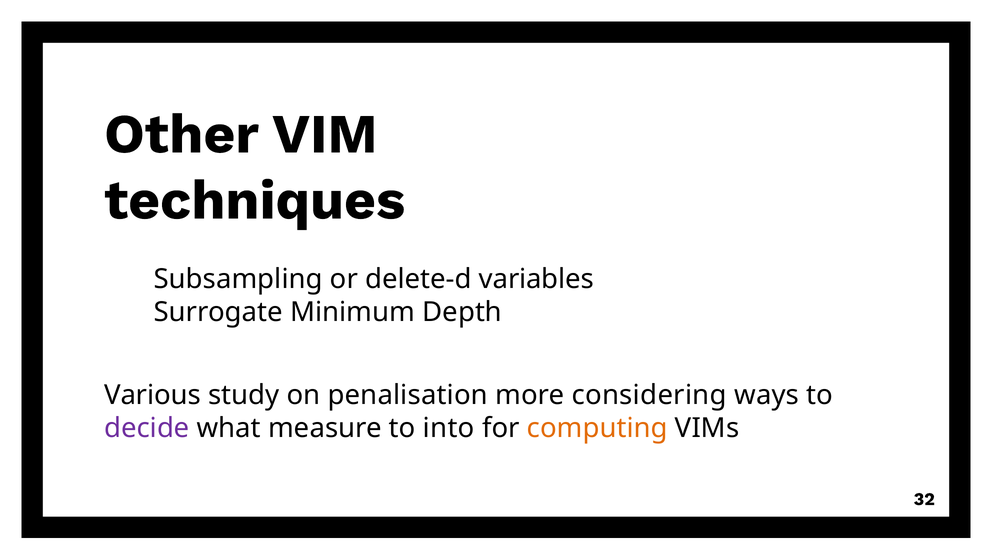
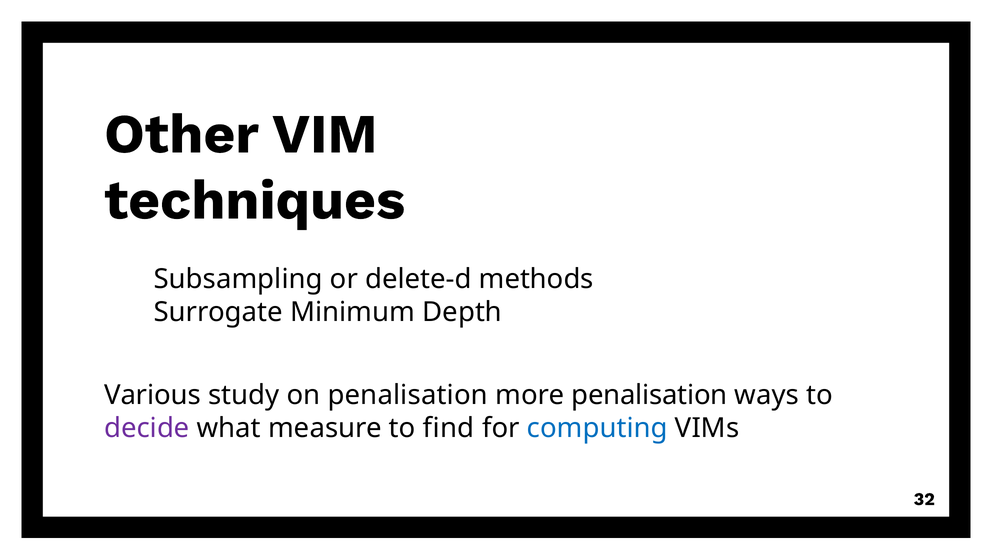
variables: variables -> methods (536, 279)
more considering: considering -> penalisation (649, 395)
into: into -> find (449, 428)
computing colour: orange -> blue (597, 428)
